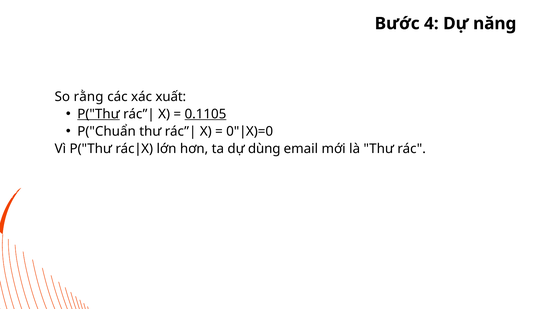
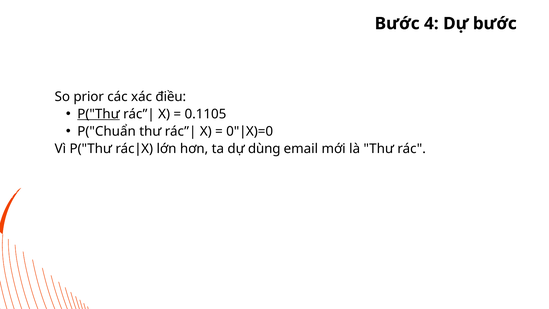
Dự năng: năng -> bước (495, 24)
rằng: rằng -> prior (89, 97)
xuất: xuất -> điều (171, 97)
0.1105 underline: present -> none (205, 114)
